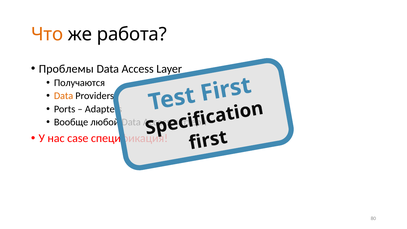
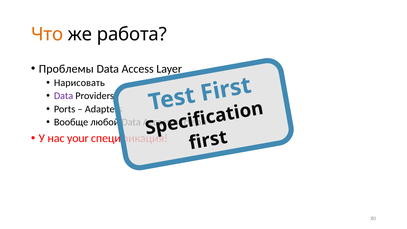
Получаются: Получаются -> Нарисовать (79, 83)
Data colour: orange -> purple (64, 96)
case: case -> your (78, 138)
